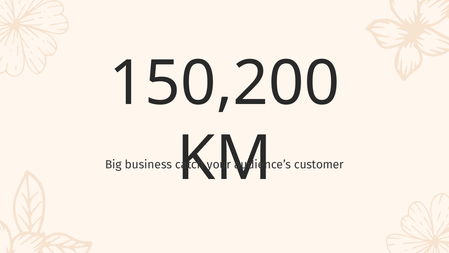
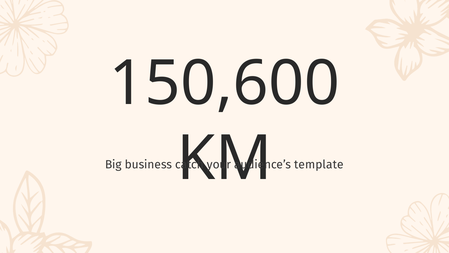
150,200: 150,200 -> 150,600 (224, 83)
customer: customer -> template (319, 164)
